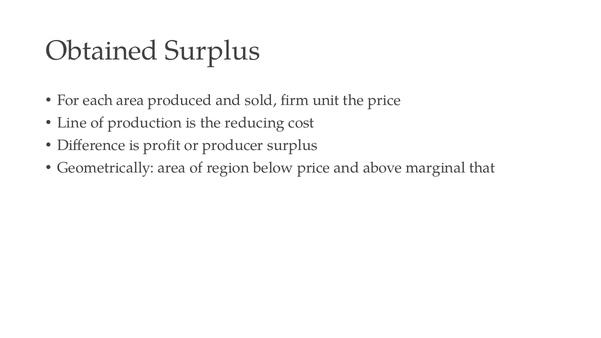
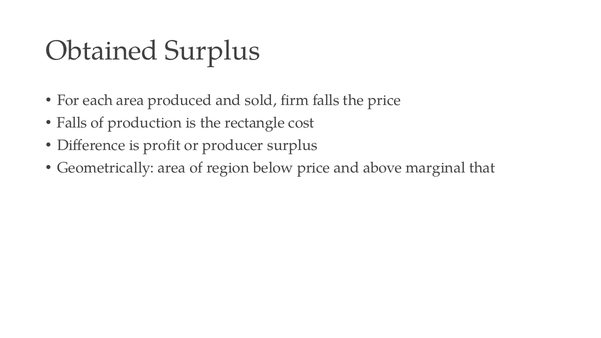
firm unit: unit -> falls (326, 100)
Line: Line -> Falls (72, 123)
reducing: reducing -> rectangle (255, 123)
